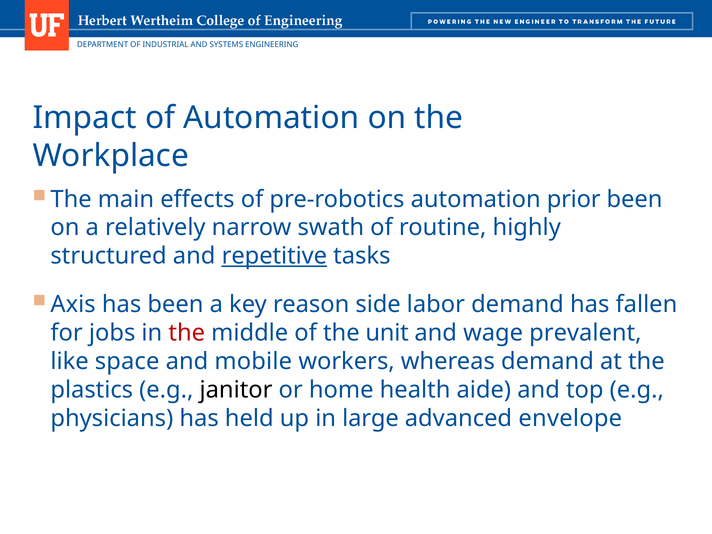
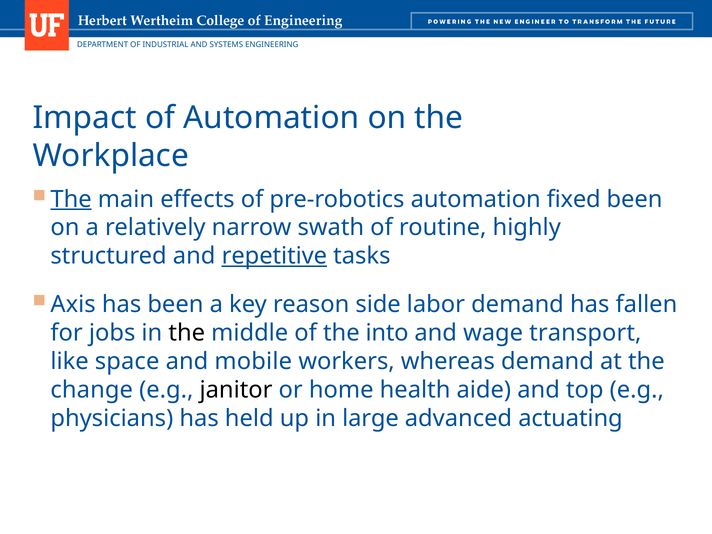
The underline: none -> present (71, 199)
prior: prior -> fixed (574, 199)
the colour: red -> black (187, 333)
unit: unit -> into (387, 333)
prevalent: prevalent -> transport (585, 333)
plastics: plastics -> change (92, 390)
envelope: envelope -> actuating (570, 418)
